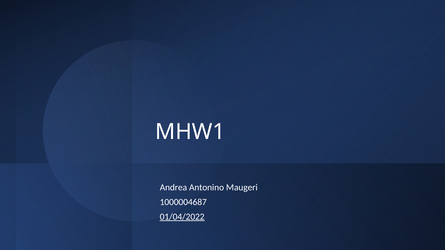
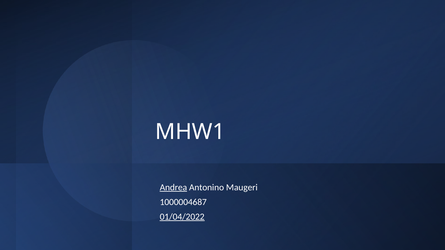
Andrea underline: none -> present (173, 188)
